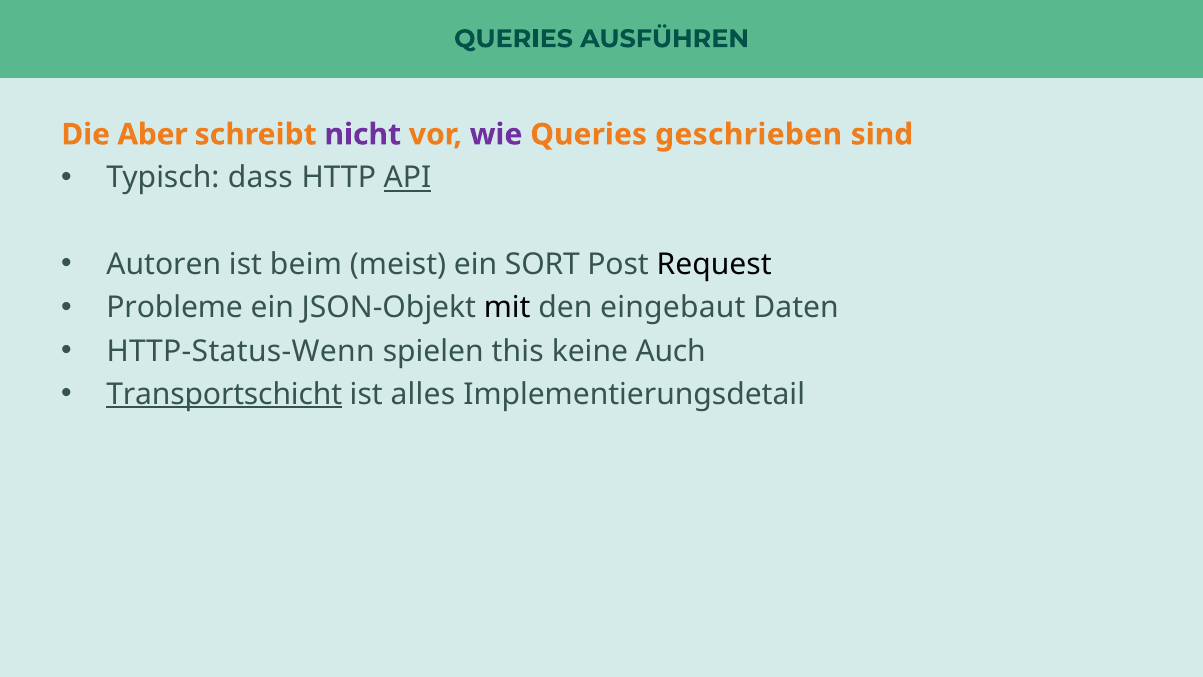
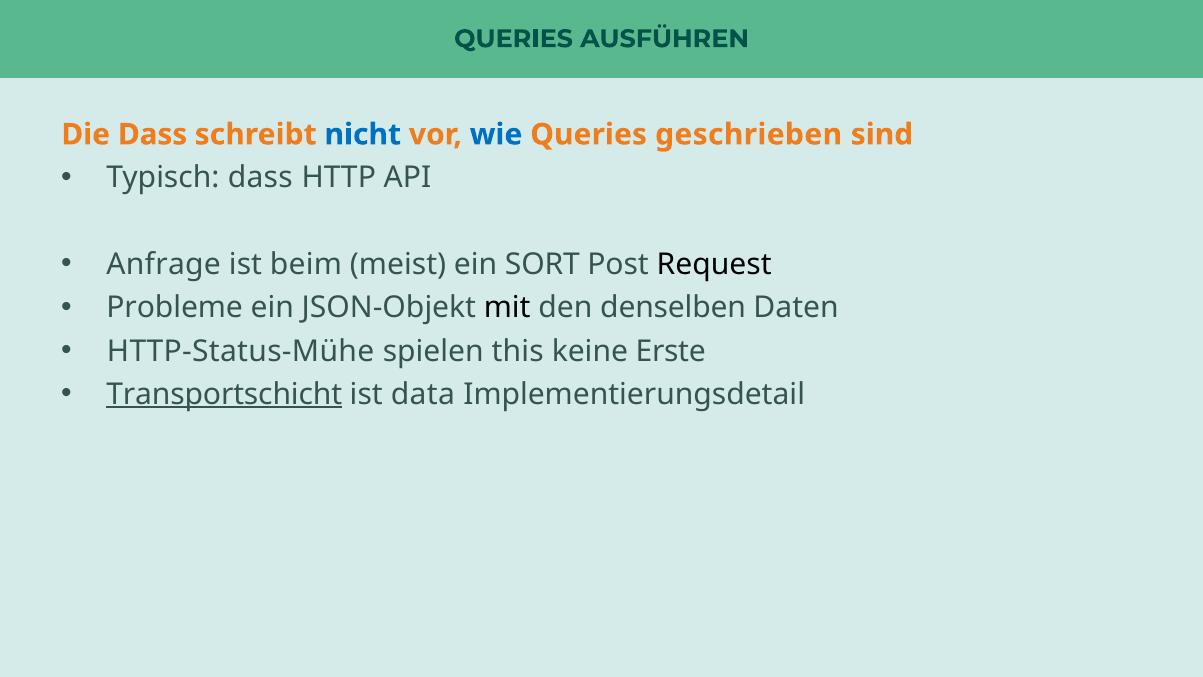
Die Aber: Aber -> Dass (153, 134)
nicht colour: purple -> blue (363, 134)
wie colour: purple -> blue (496, 134)
API underline: present -> none (408, 178)
Autoren: Autoren -> Anfrage (164, 264)
eingebaut: eingebaut -> denselben (673, 308)
HTTP-Status-Wenn: HTTP-Status-Wenn -> HTTP-Status-Mühe (241, 351)
Auch: Auch -> Erste (671, 351)
alles: alles -> data (423, 394)
